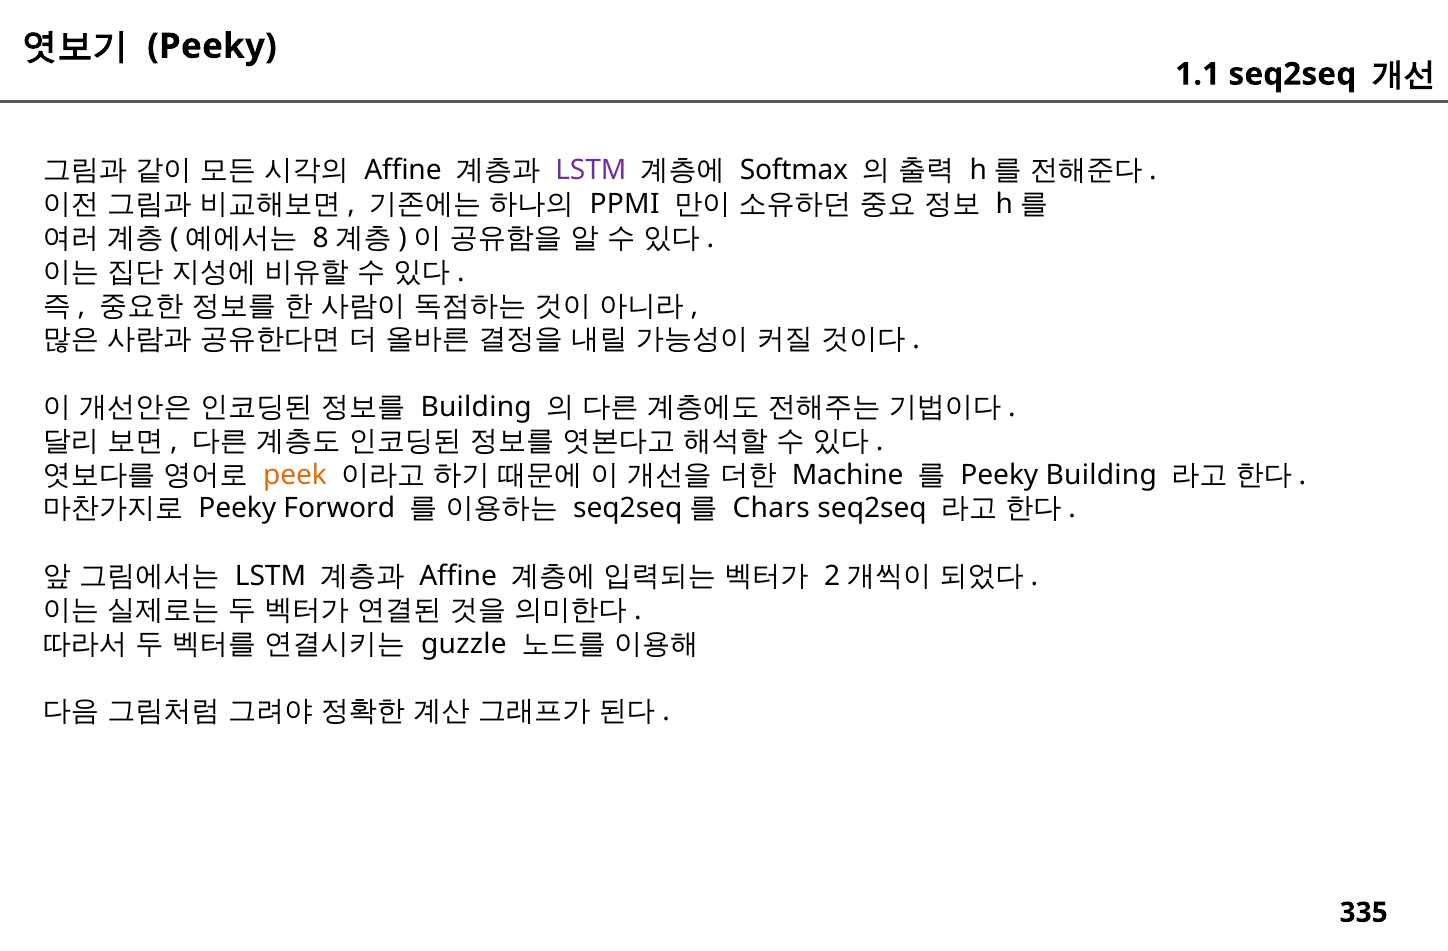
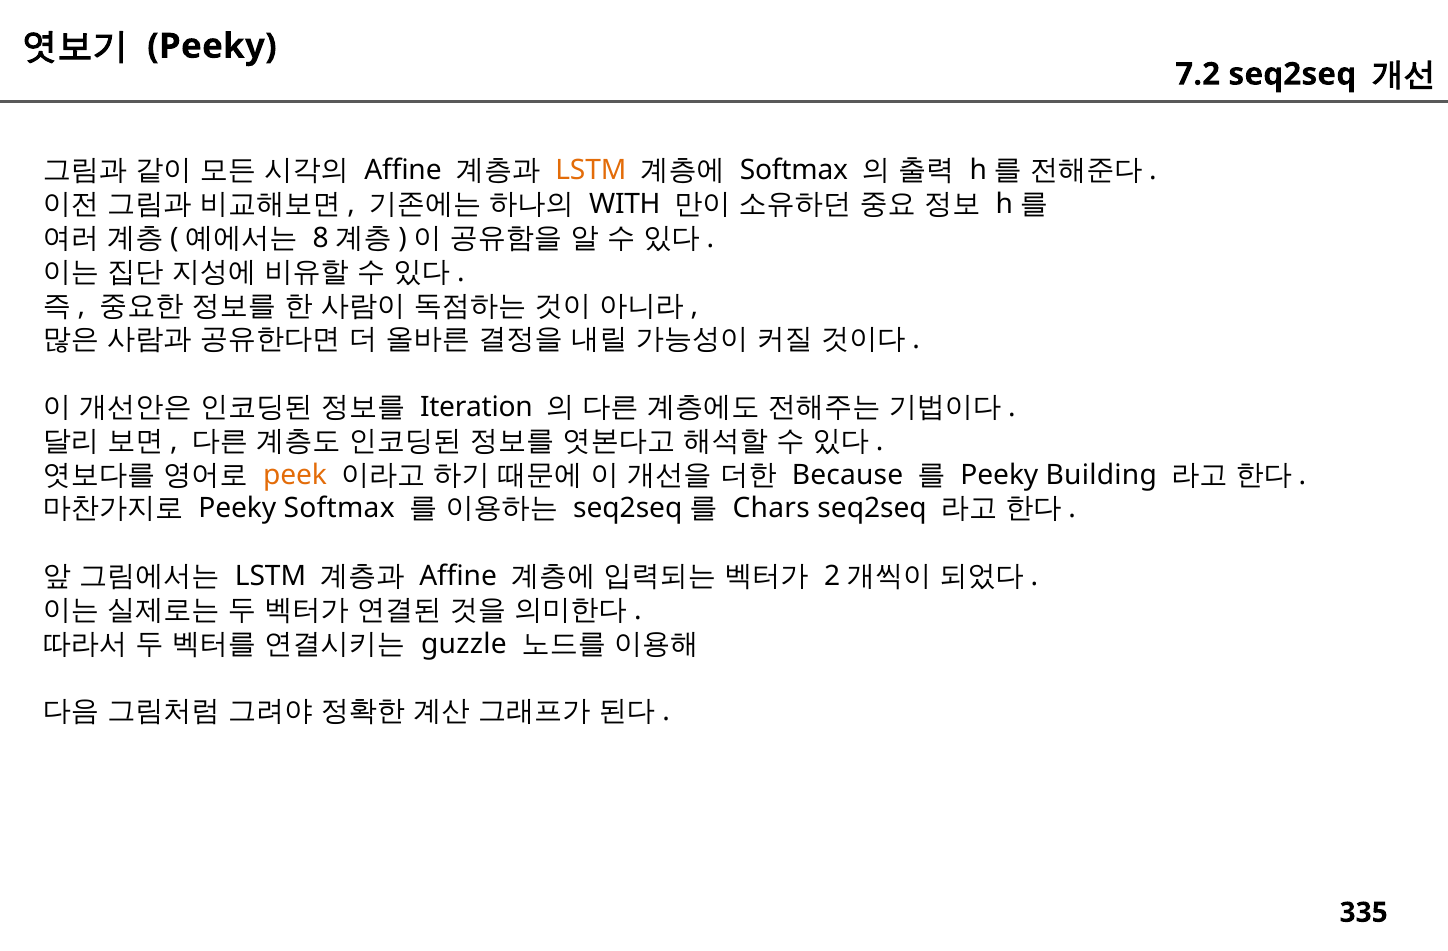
1.1: 1.1 -> 7.2 (1198, 74)
LSTM colour: purple -> orange (591, 171)
PPMI: PPMI -> WITH (625, 204)
Building: Building -> Iteration (476, 407)
Machine: Machine -> Because (847, 475)
Peeky Forword: Forword -> Softmax (339, 509)
